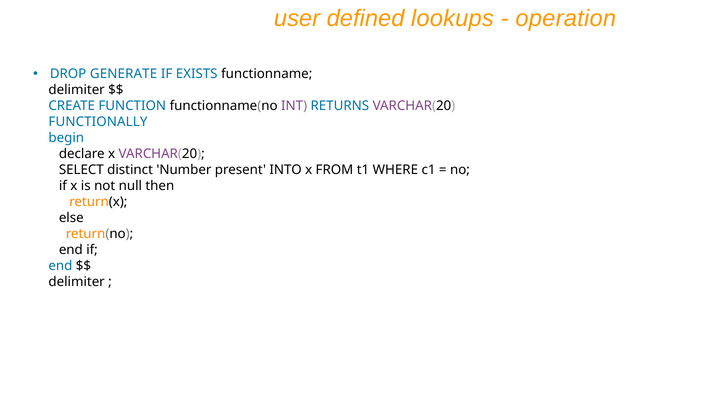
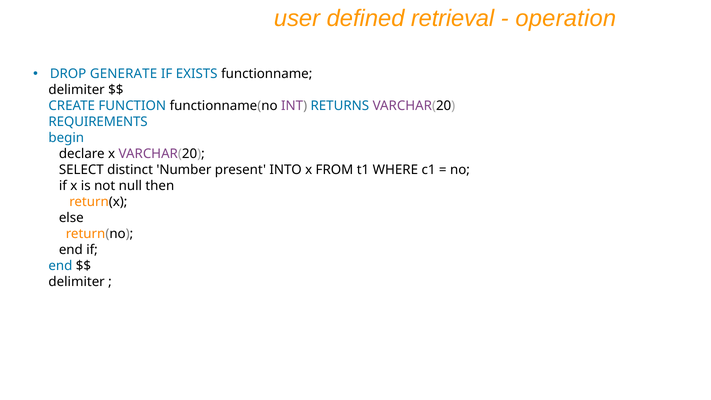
lookups: lookups -> retrieval (453, 19)
FUNCTIONALLY: FUNCTIONALLY -> REQUIREMENTS (98, 122)
